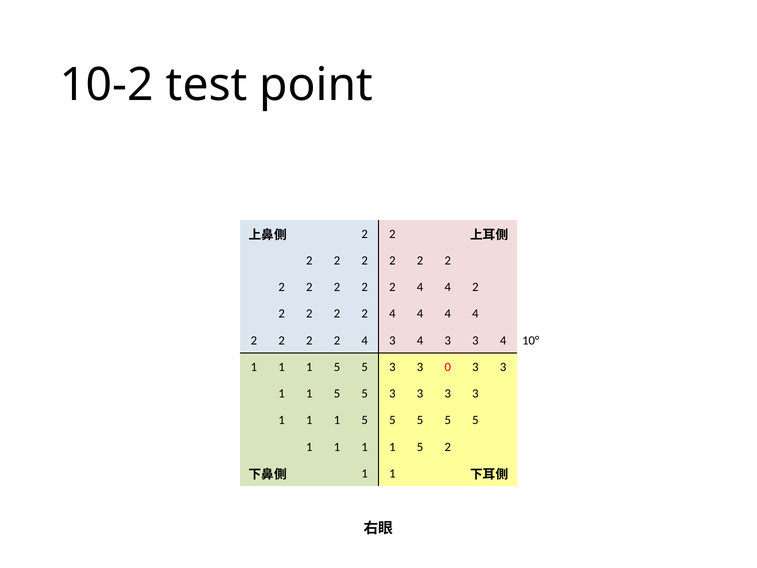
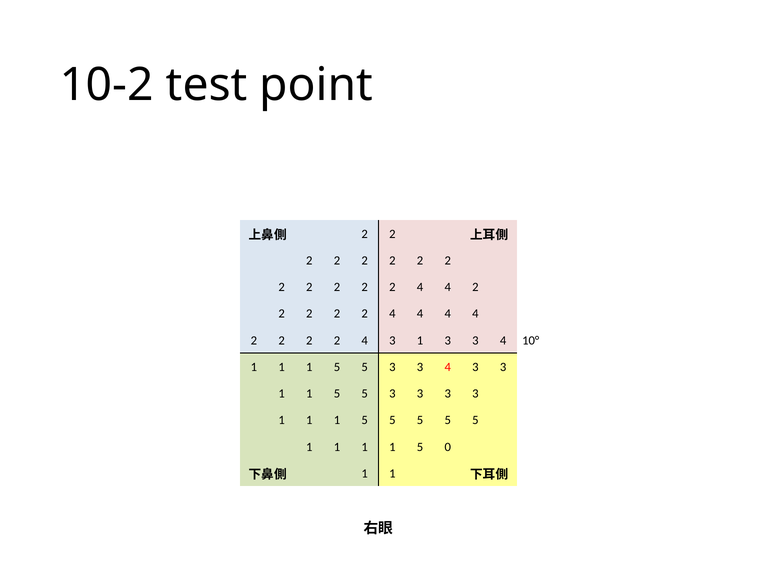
4 3 4: 4 -> 1 (420, 340)
5 3 3 0: 0 -> 4 (448, 367)
5 2: 2 -> 0 (448, 447)
